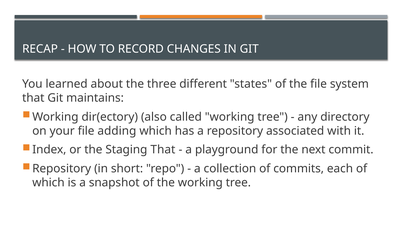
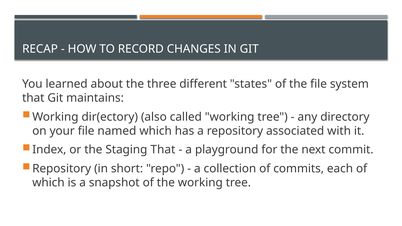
adding: adding -> named (117, 131)
